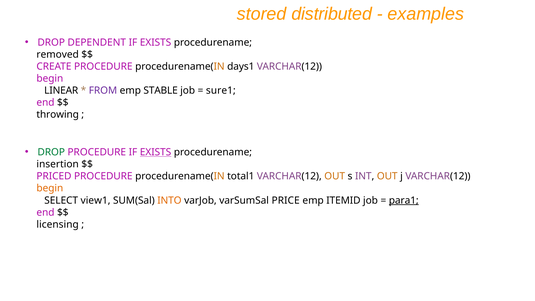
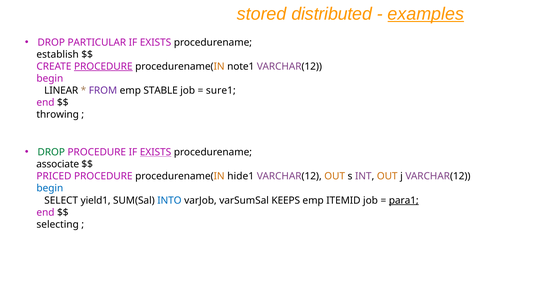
examples underline: none -> present (426, 14)
DEPENDENT: DEPENDENT -> PARTICULAR (97, 42)
removed: removed -> establish (58, 54)
PROCEDURE underline: none -> present (103, 66)
days1: days1 -> note1 (241, 66)
insertion: insertion -> associate (58, 164)
total1: total1 -> hide1 (241, 176)
begin colour: orange -> blue (50, 188)
view1: view1 -> yield1 (96, 200)
INTO colour: orange -> blue (169, 200)
PRICE: PRICE -> KEEPS (286, 200)
licensing: licensing -> selecting (58, 224)
